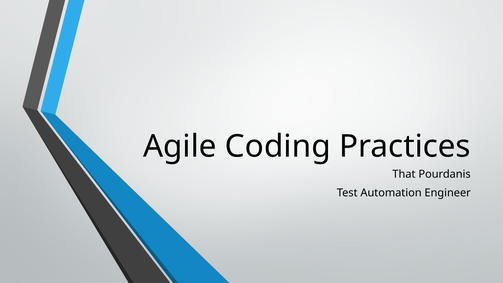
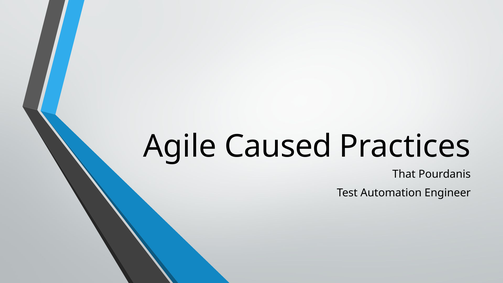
Coding: Coding -> Caused (278, 146)
